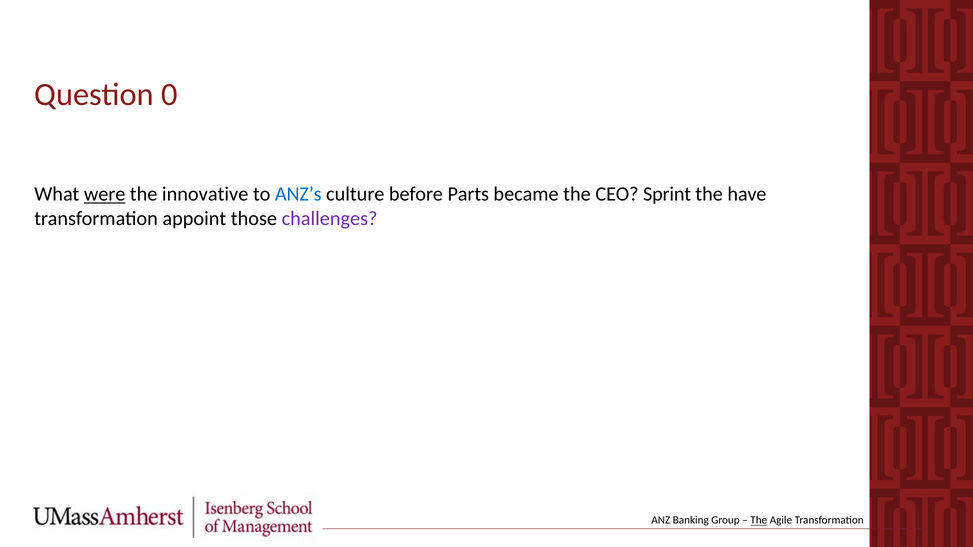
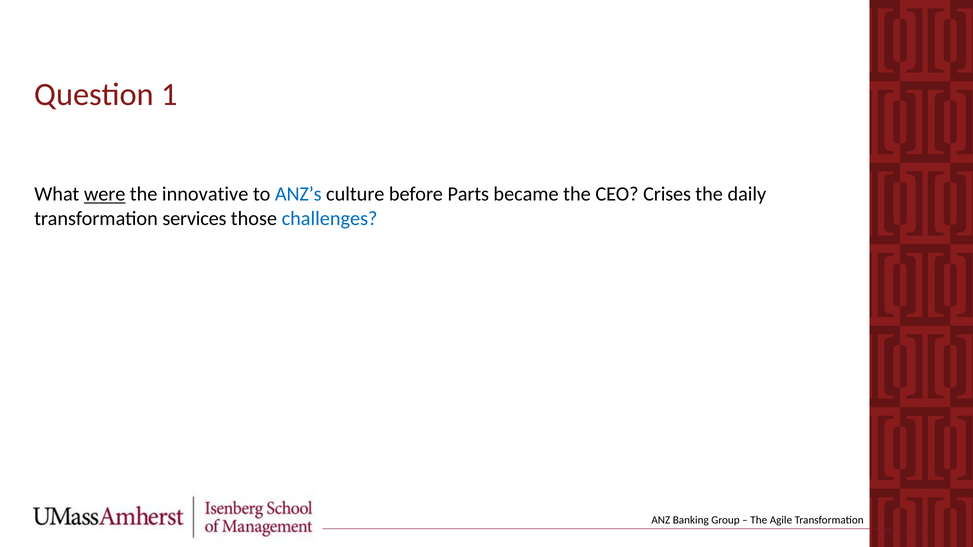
0: 0 -> 1 (170, 95)
Sprint: Sprint -> Crises (667, 194)
have: have -> daily (747, 194)
appoint: appoint -> services (194, 219)
challenges colour: purple -> blue (330, 219)
The underline: present -> none (759, 521)
